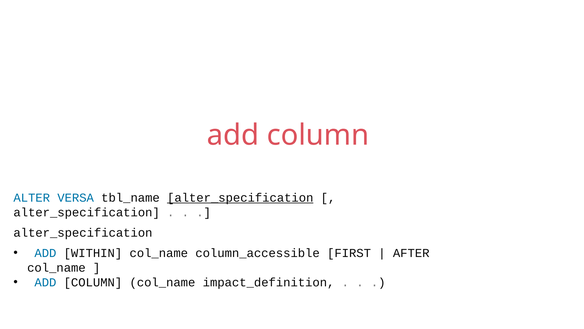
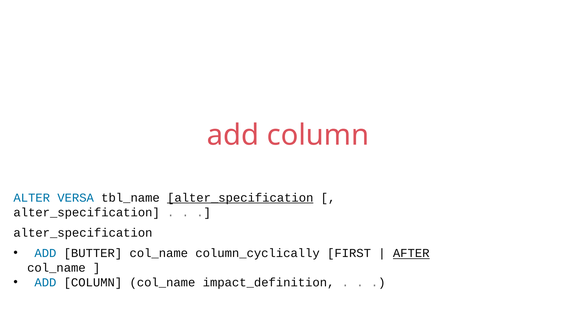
WITHIN: WITHIN -> BUTTER (93, 253)
column_accessible: column_accessible -> column_cyclically (258, 253)
AFTER underline: none -> present (411, 253)
